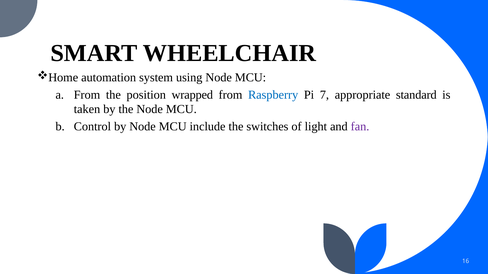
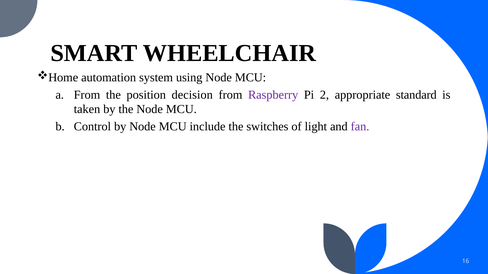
wrapped: wrapped -> decision (192, 95)
Raspberry colour: blue -> purple (273, 95)
7: 7 -> 2 (324, 95)
